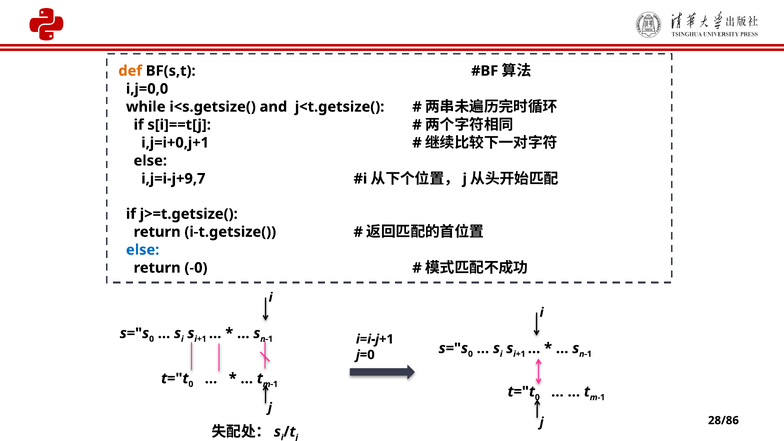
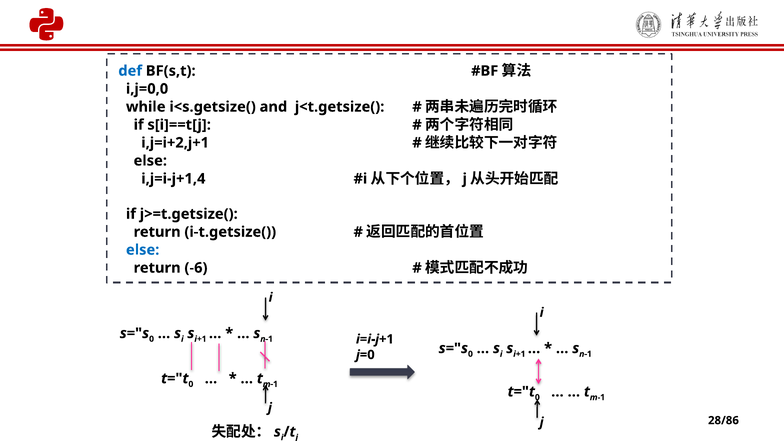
def colour: orange -> blue (130, 71)
i,j=i+0,j+1: i,j=i+0,j+1 -> i,j=i+2,j+1 (175, 143)
i,j=i-j+9,7: i,j=i-j+9,7 -> i,j=i-j+1,4 (173, 179)
-0: -0 -> -6 (196, 268)
